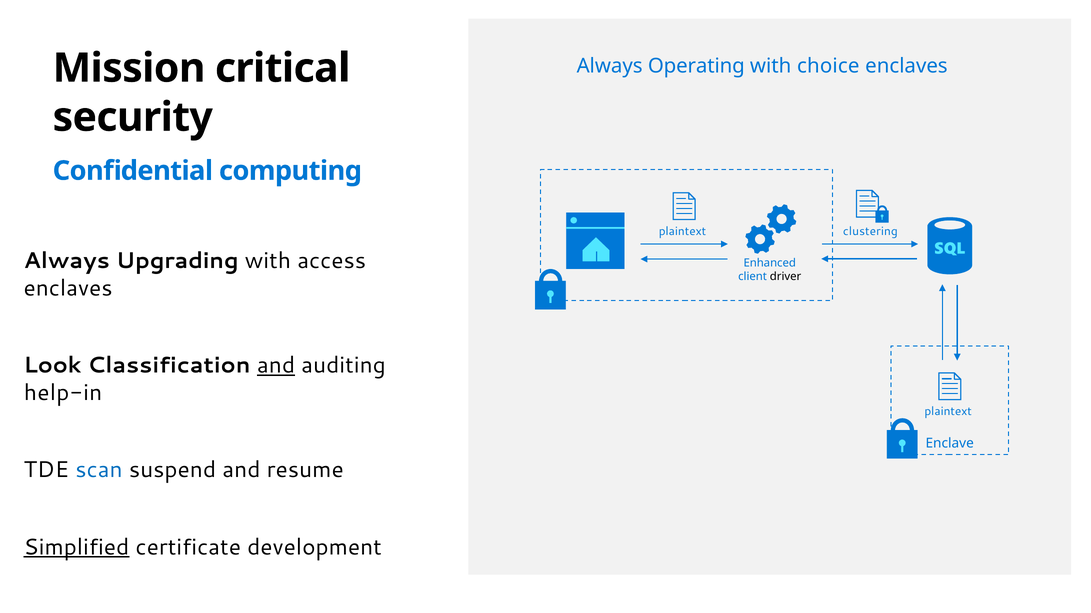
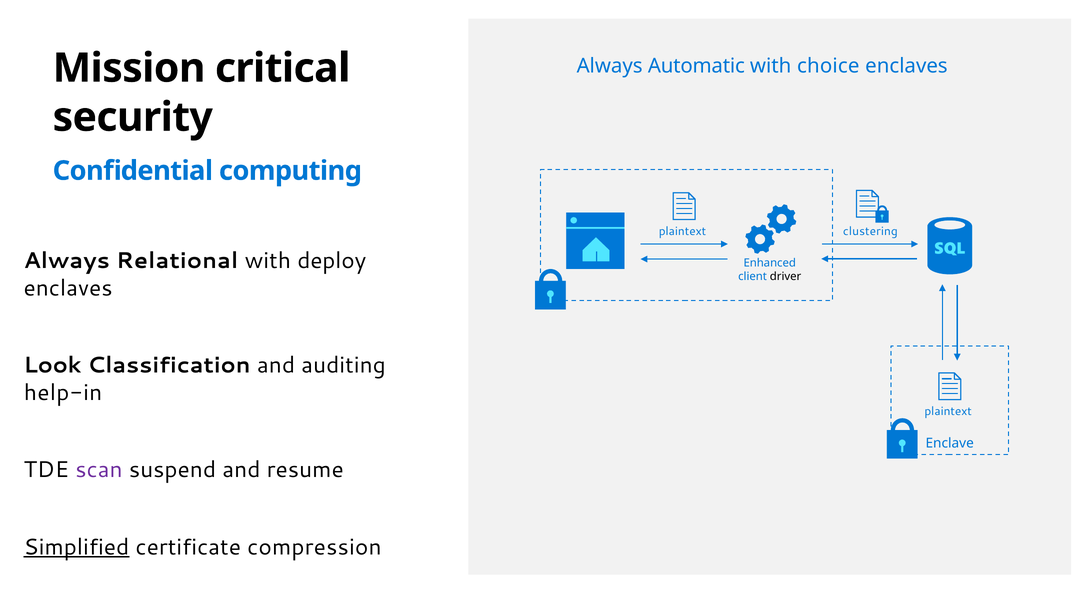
Operating: Operating -> Automatic (696, 66)
Upgrading: Upgrading -> Relational (177, 261)
access: access -> deploy (332, 261)
and underline: present -> none (276, 366)
scan colour: blue -> purple (99, 470)
development: development -> compression (314, 548)
